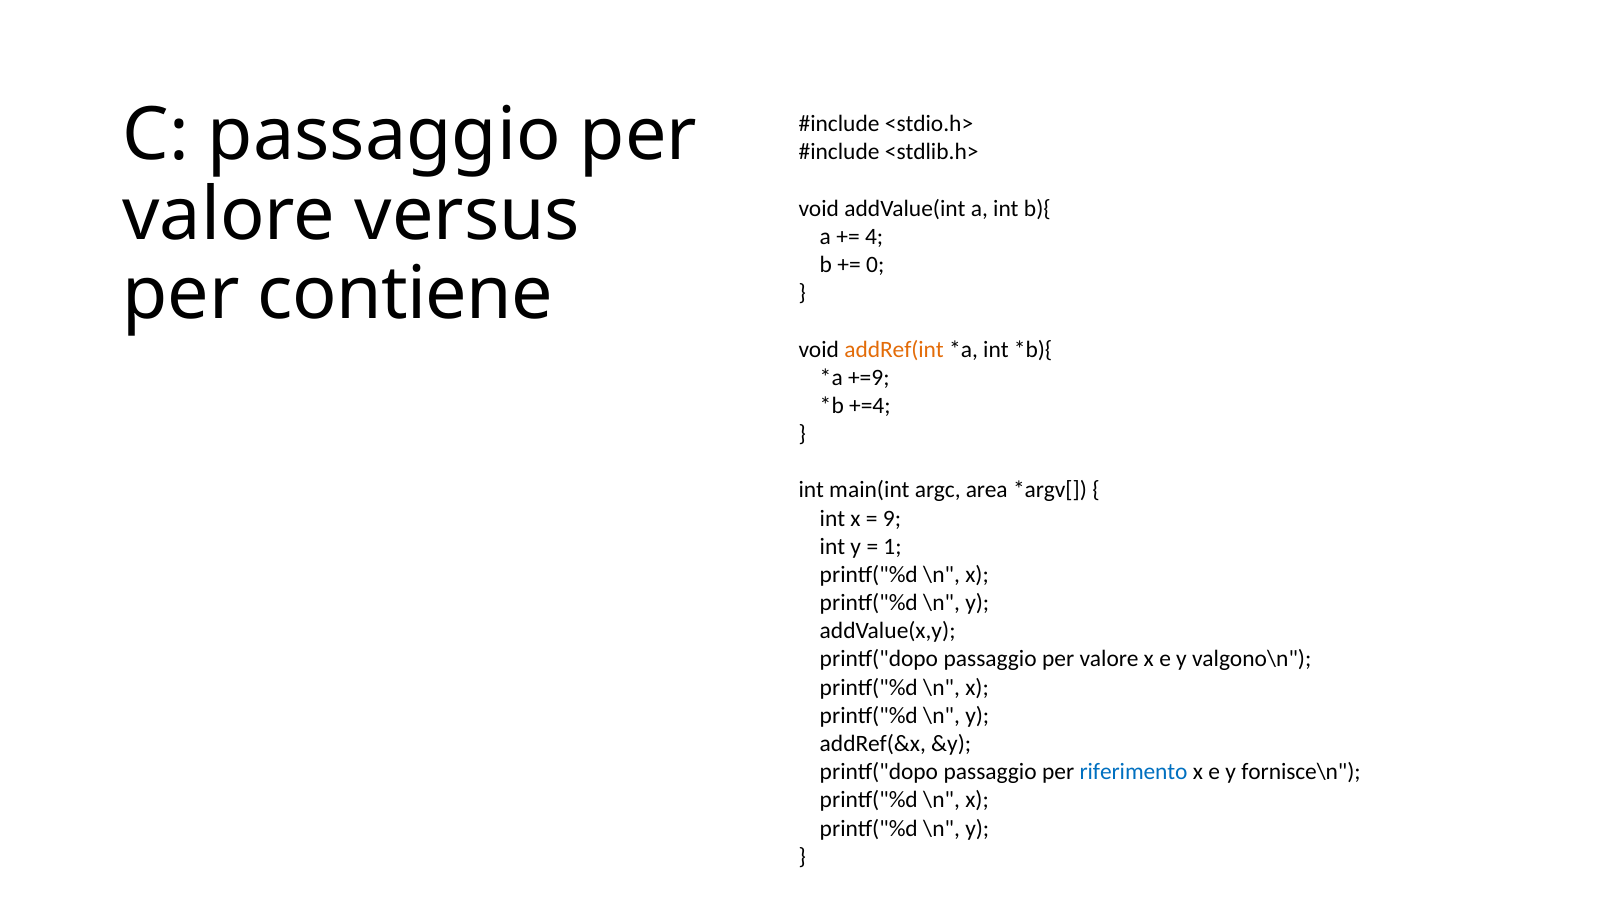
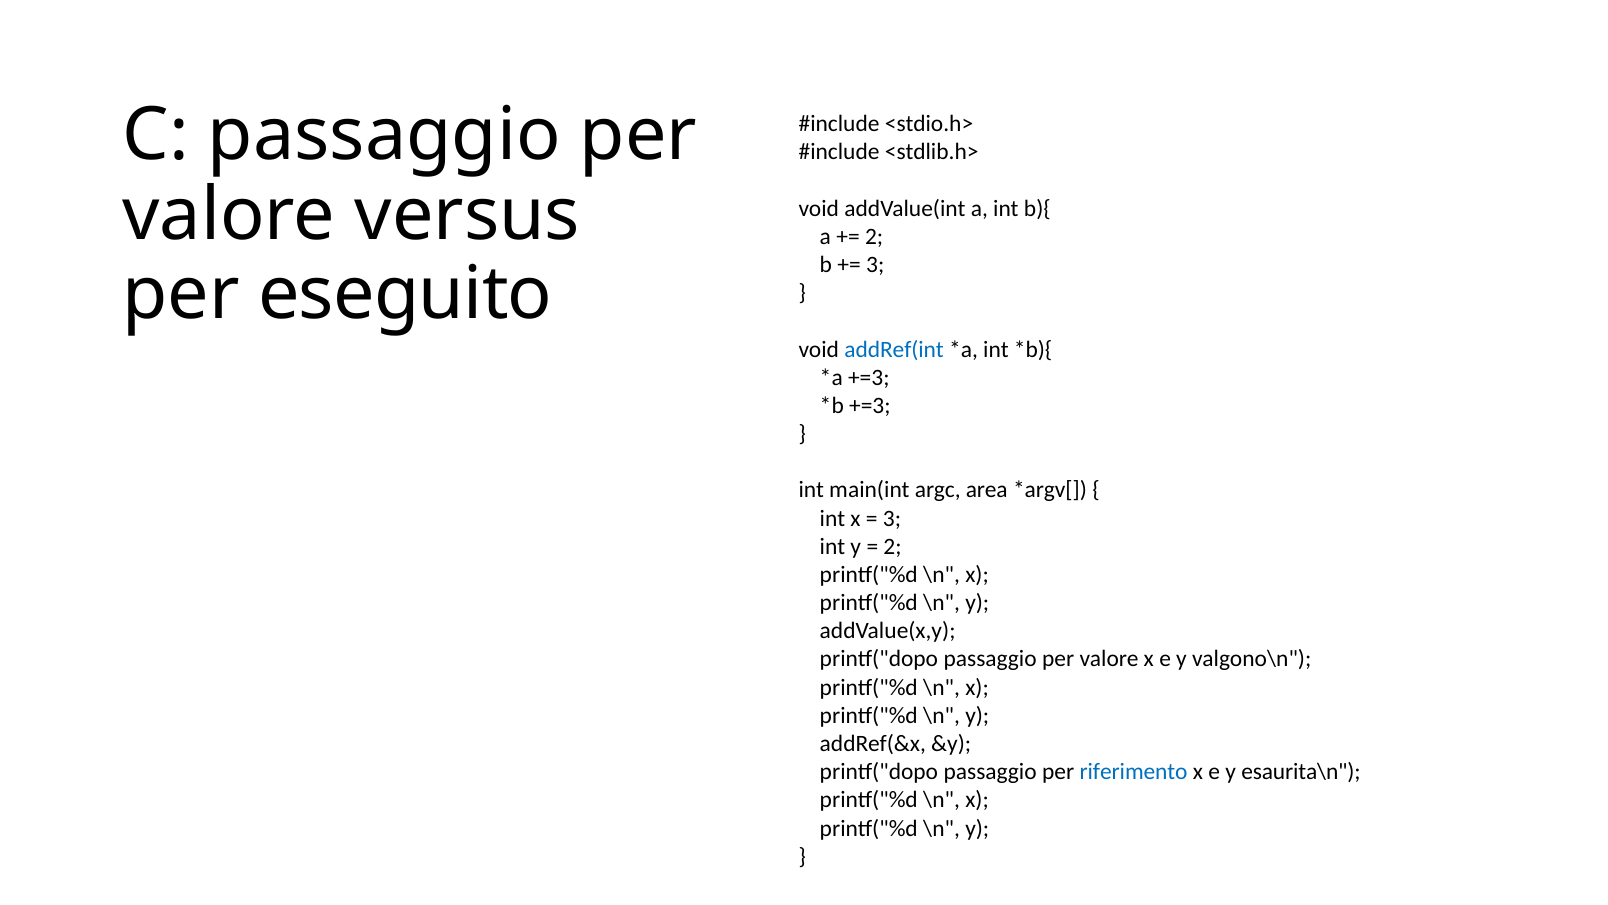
4: 4 -> 2 (874, 237)
0: 0 -> 3 (875, 265)
contiene: contiene -> eseguito (405, 294)
addRef(int colour: orange -> blue (894, 349)
+=9: +=9 -> +=3 (869, 377)
+=4: +=4 -> +=3 (870, 405)
9: 9 -> 3 (892, 518)
1: 1 -> 2 (892, 546)
fornisce\n: fornisce\n -> esaurita\n (1301, 771)
